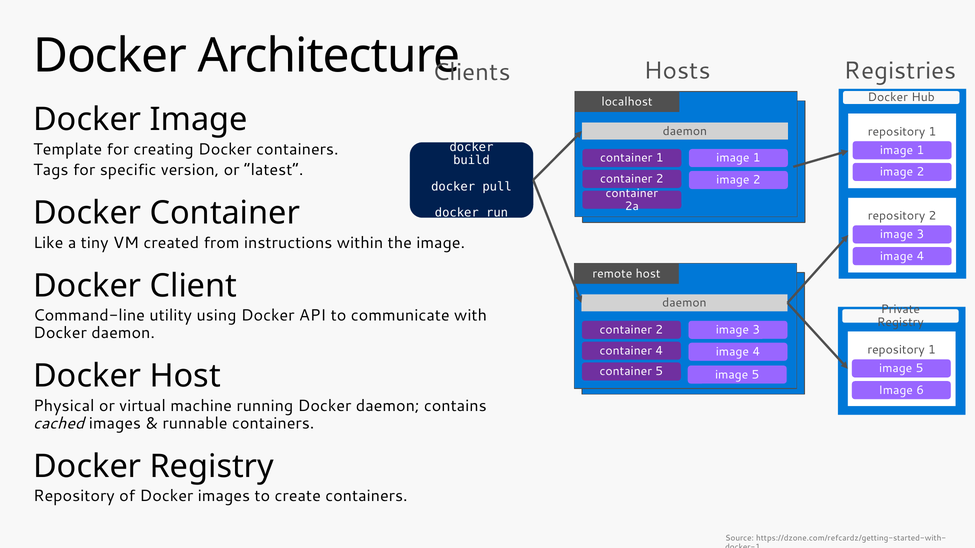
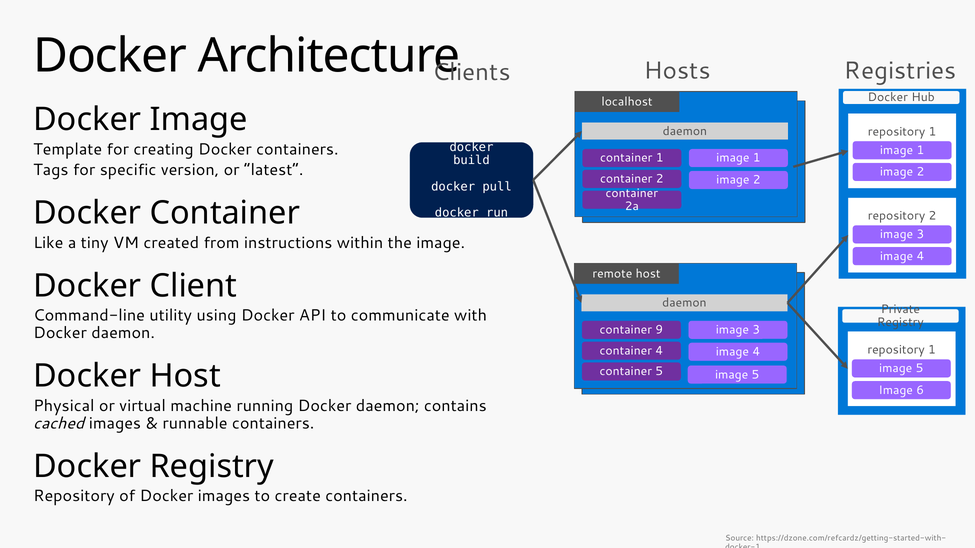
2: 2 -> 9 (659, 330)
